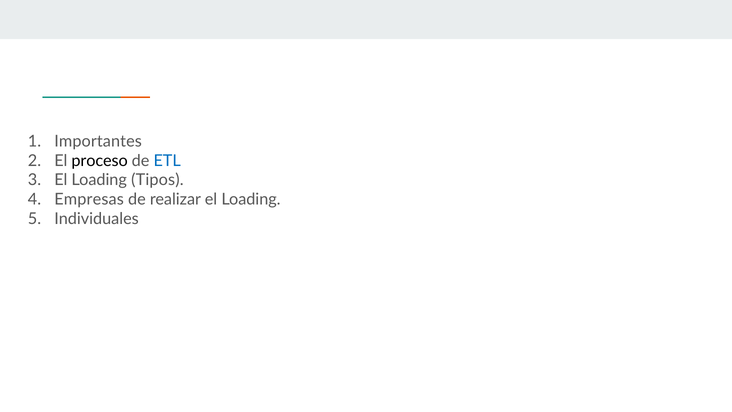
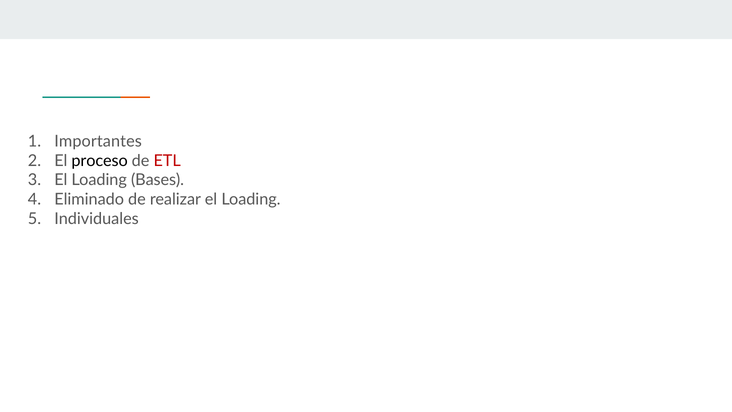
ETL colour: blue -> red (167, 161)
Tipos: Tipos -> Bases (158, 180)
Empresas: Empresas -> Eliminado (89, 199)
